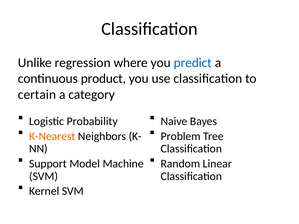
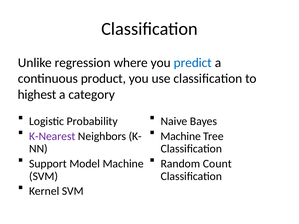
certain: certain -> highest (37, 95)
K-Nearest colour: orange -> purple (52, 136)
Problem: Problem -> Machine (181, 136)
Linear: Linear -> Count (217, 164)
